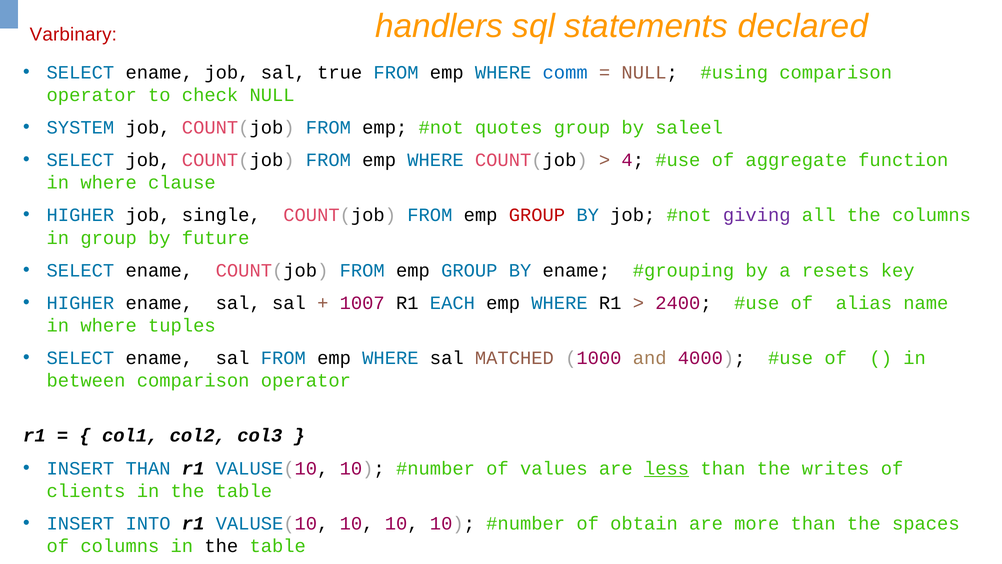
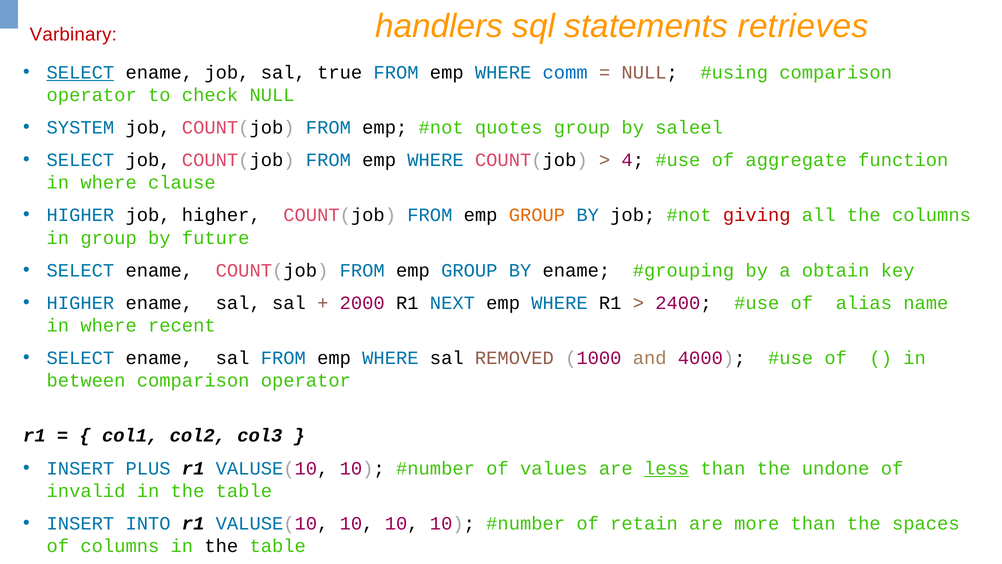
declared: declared -> retrieves (803, 26)
SELECT underline: none -> present (80, 72)
job single: single -> higher (221, 215)
GROUP colour: red -> orange (537, 215)
giving colour: purple -> red (757, 215)
resets: resets -> obtain (836, 270)
1007: 1007 -> 2000 (362, 303)
EACH: EACH -> NEXT (452, 303)
tuples: tuples -> recent (182, 325)
MATCHED: MATCHED -> REMOVED (514, 358)
INSERT THAN: THAN -> PLUS (148, 468)
writes: writes -> undone (836, 468)
clients: clients -> invalid (86, 491)
obtain: obtain -> retain (644, 523)
